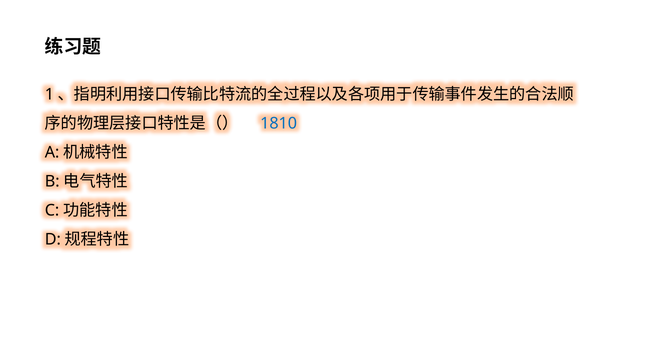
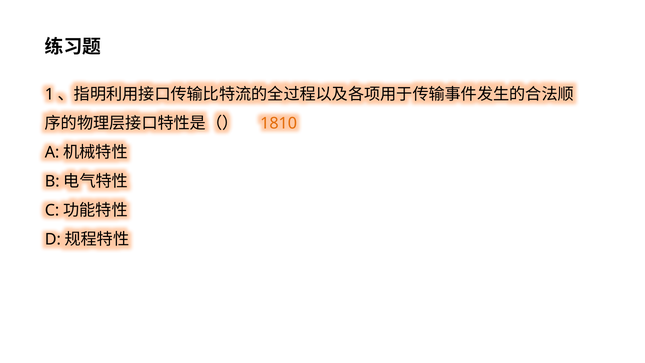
1810 colour: blue -> orange (279, 123)
